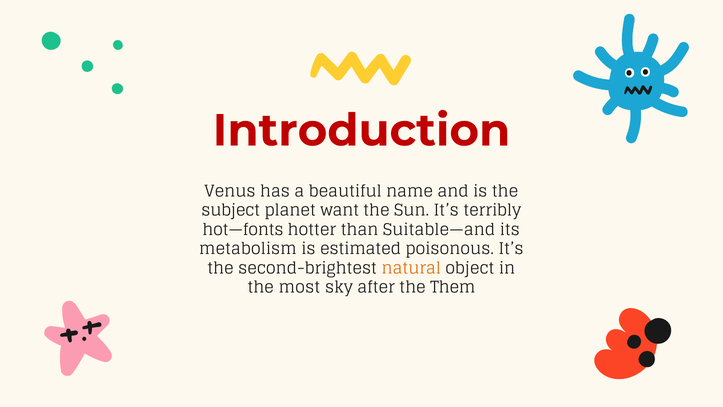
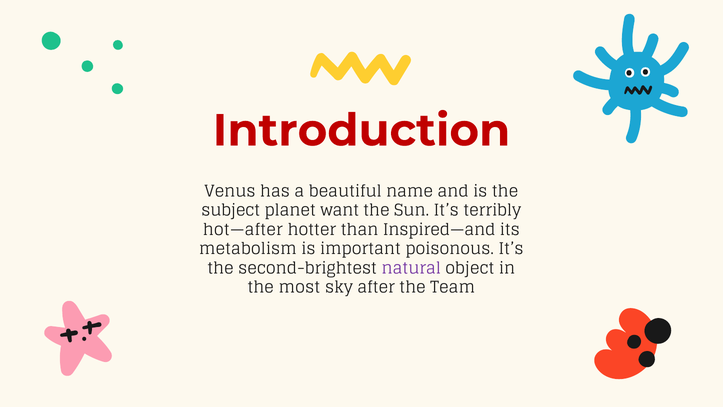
hot—fonts: hot—fonts -> hot—after (243, 230)
Suitable—and: Suitable—and -> Inspired—and (439, 230)
estimated: estimated -> important (360, 249)
natural colour: orange -> purple (411, 268)
Them: Them -> Team (453, 287)
